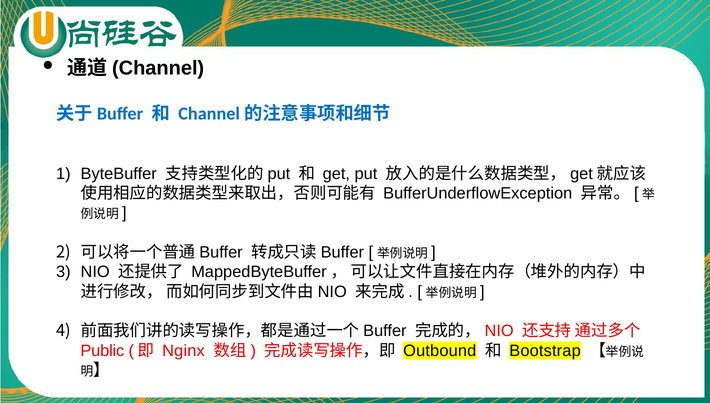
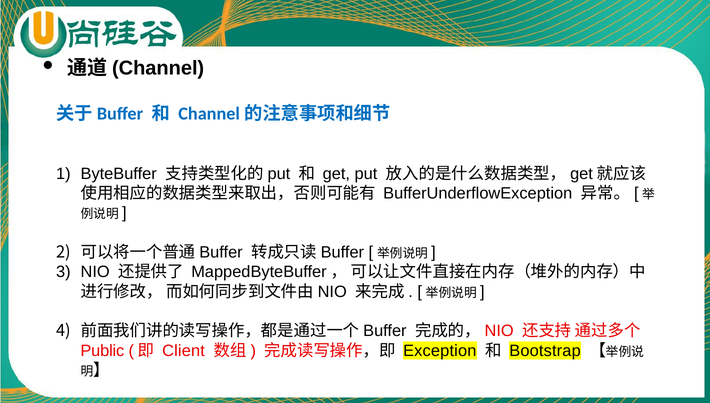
Nginx: Nginx -> Client (184, 351)
Outbound: Outbound -> Exception (440, 351)
